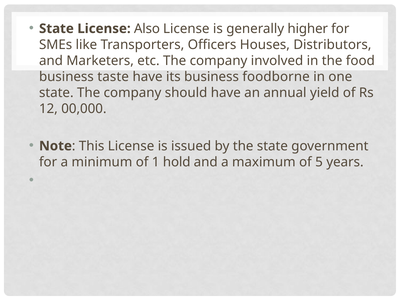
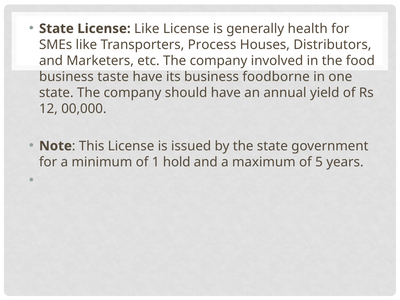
License Also: Also -> Like (147, 29)
higher: higher -> health (308, 29)
Officers: Officers -> Process (212, 45)
